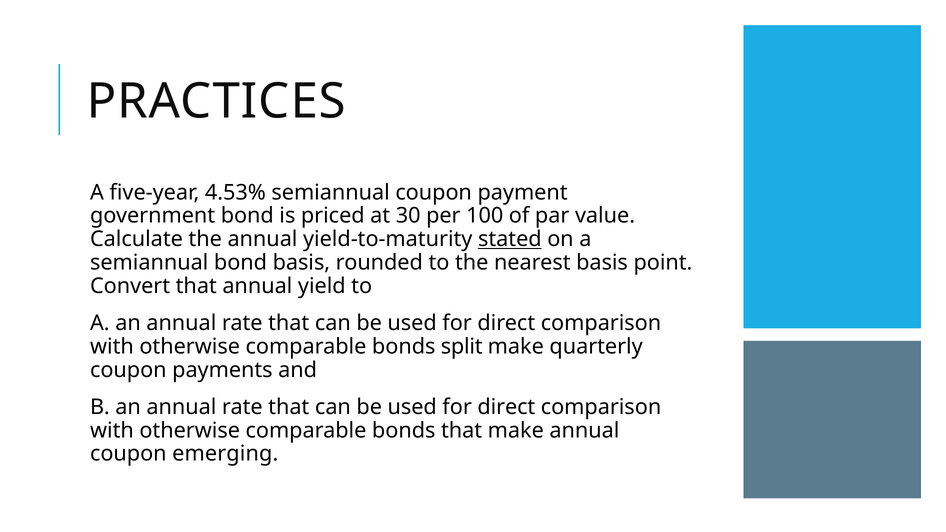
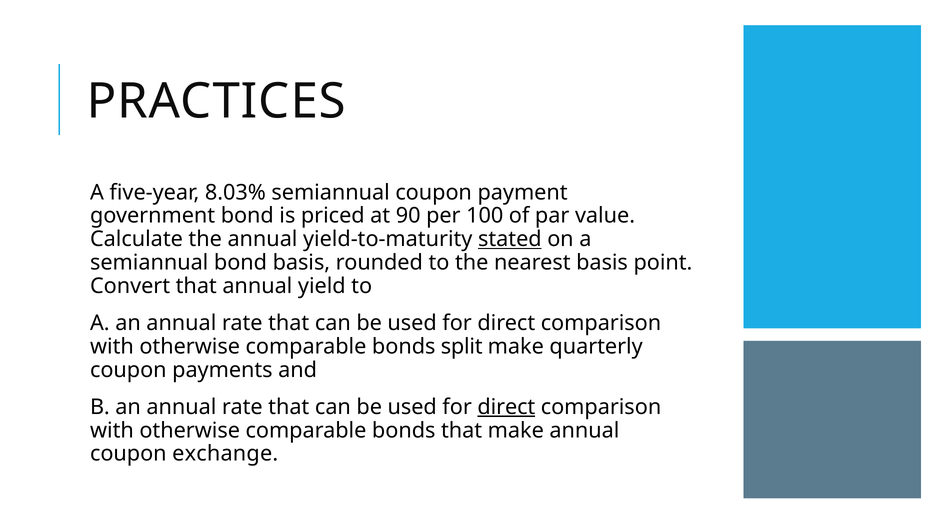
4.53%: 4.53% -> 8.03% (235, 192)
30: 30 -> 90 (408, 216)
direct underline: none -> present (506, 407)
emerging: emerging -> exchange (225, 454)
